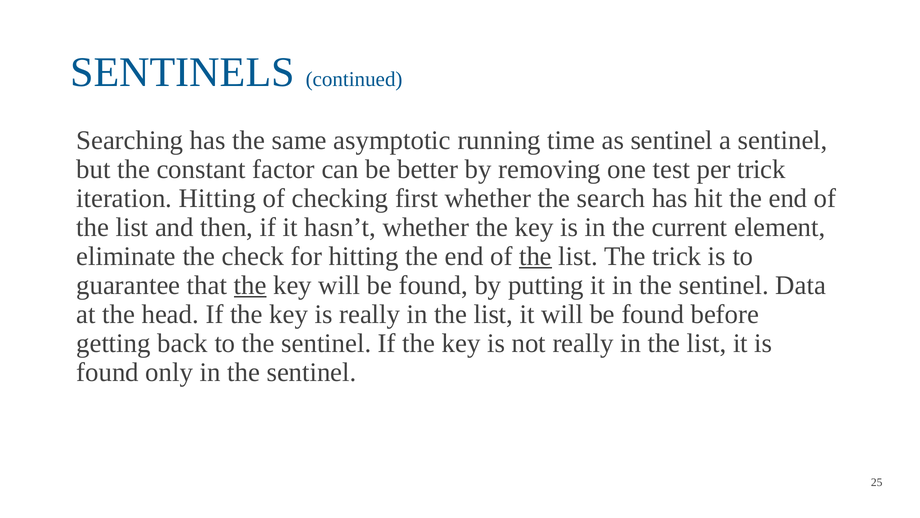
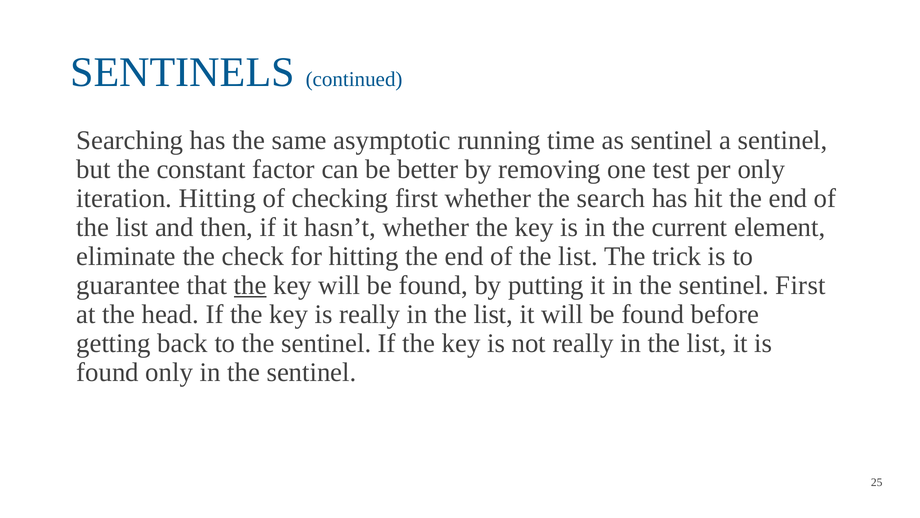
per trick: trick -> only (761, 169)
the underline: present -> none (535, 256)
sentinel Data: Data -> First (801, 285)
